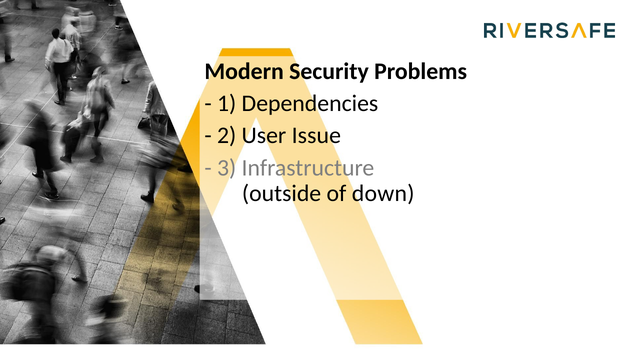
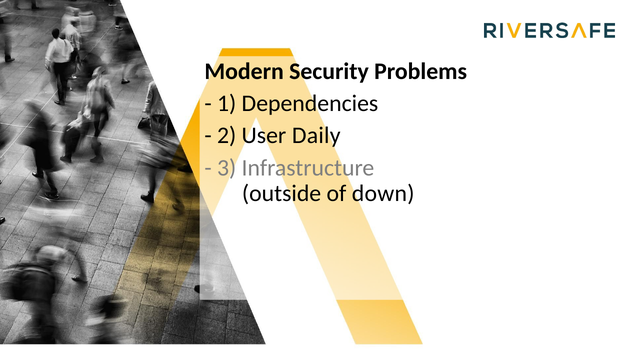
Issue: Issue -> Daily (316, 136)
